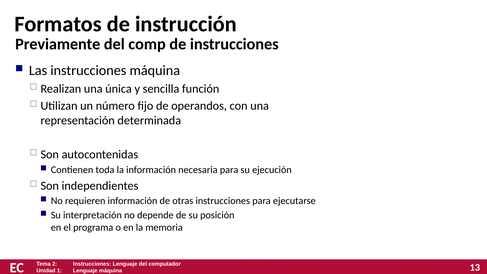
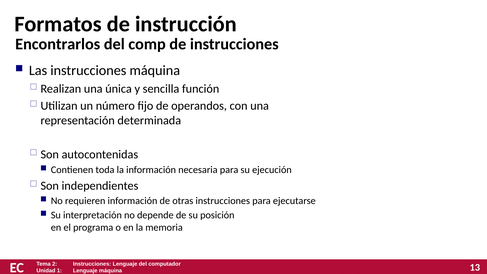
Previamente: Previamente -> Encontrarlos (58, 44)
